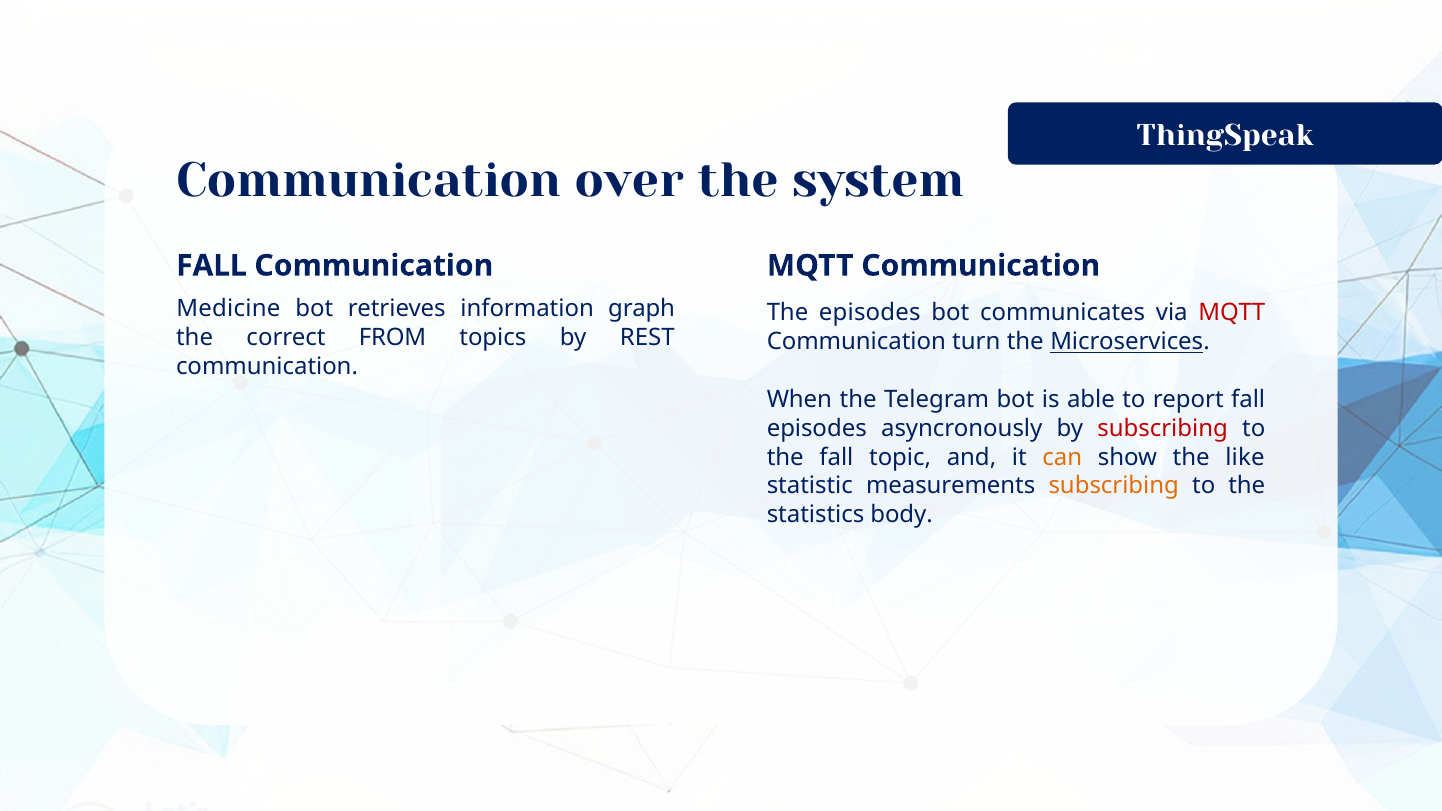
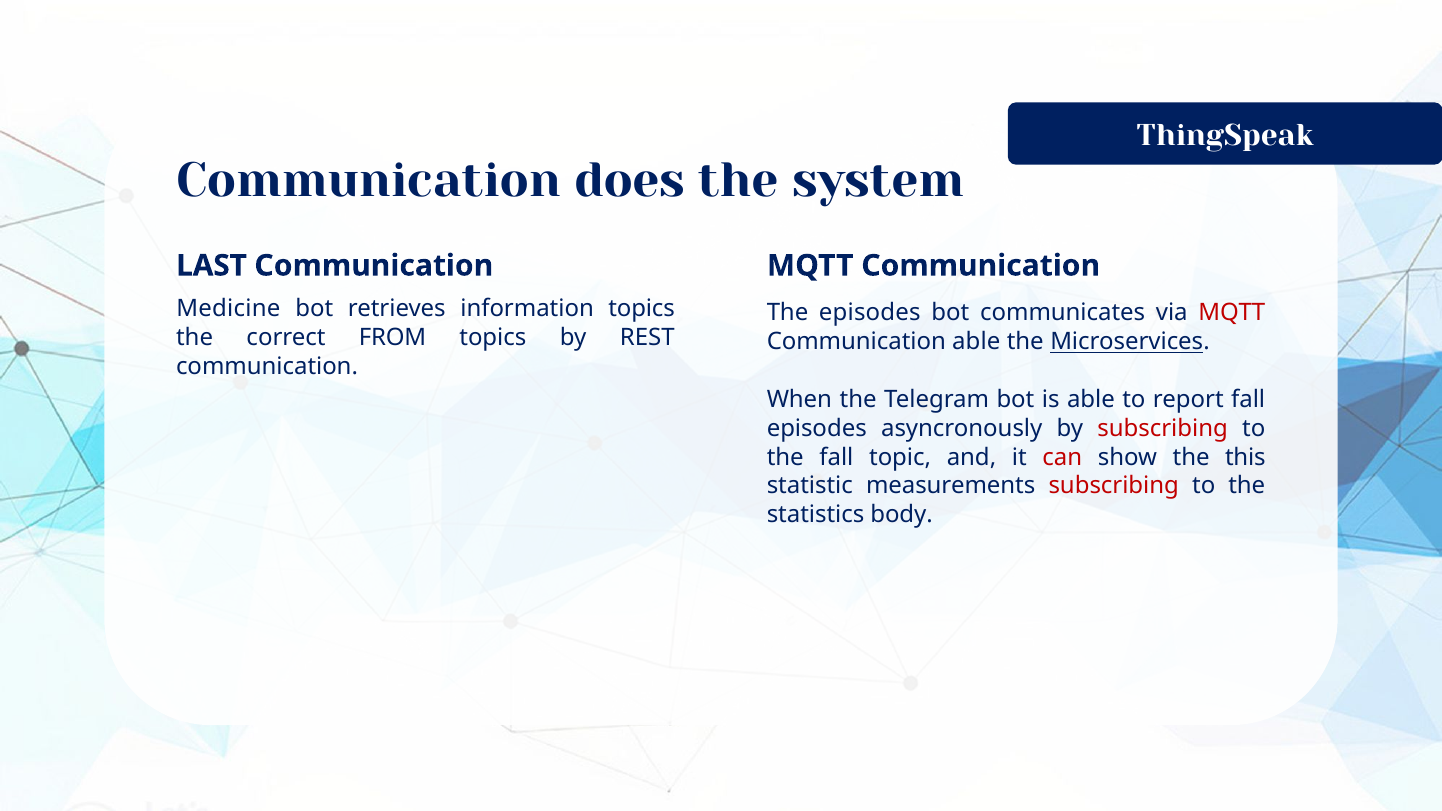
over: over -> does (630, 181)
FALL: FALL -> LAST (212, 266)
information graph: graph -> topics (642, 309)
Communication turn: turn -> able (976, 342)
can colour: orange -> red (1062, 457)
like: like -> this (1245, 457)
subscribing colour: orange -> red (1114, 486)
